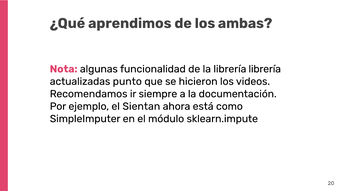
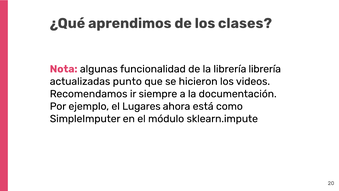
ambas: ambas -> clases (245, 23)
Sientan: Sientan -> Lugares (141, 106)
